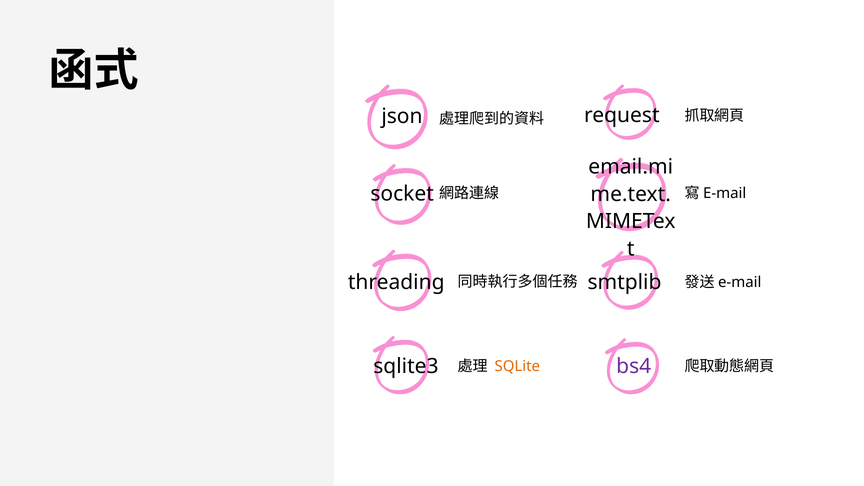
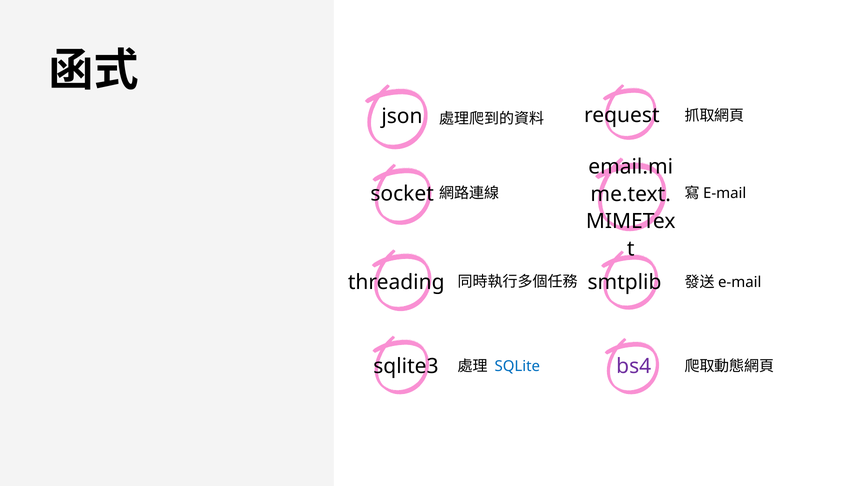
SQLite colour: orange -> blue (517, 366)
